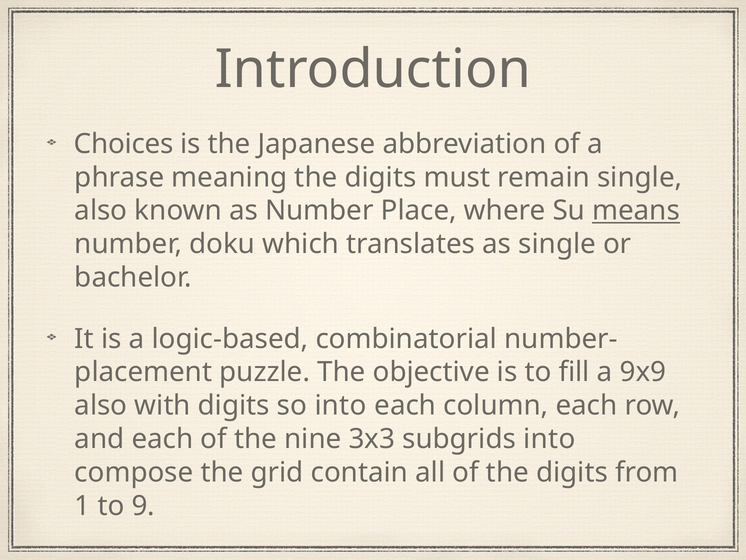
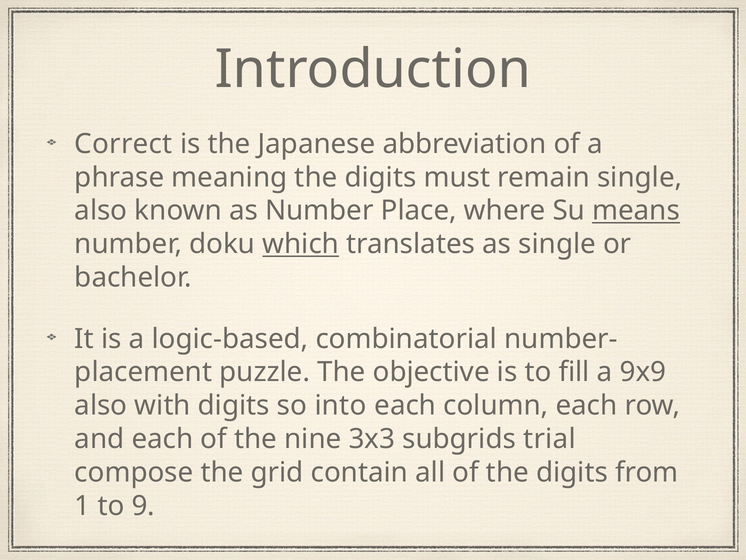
Choices: Choices -> Correct (123, 144)
which underline: none -> present (301, 244)
subgrids into: into -> trial (550, 439)
